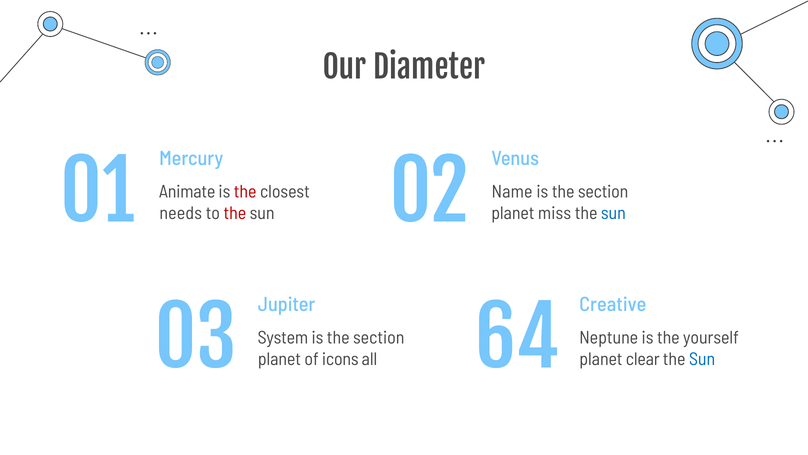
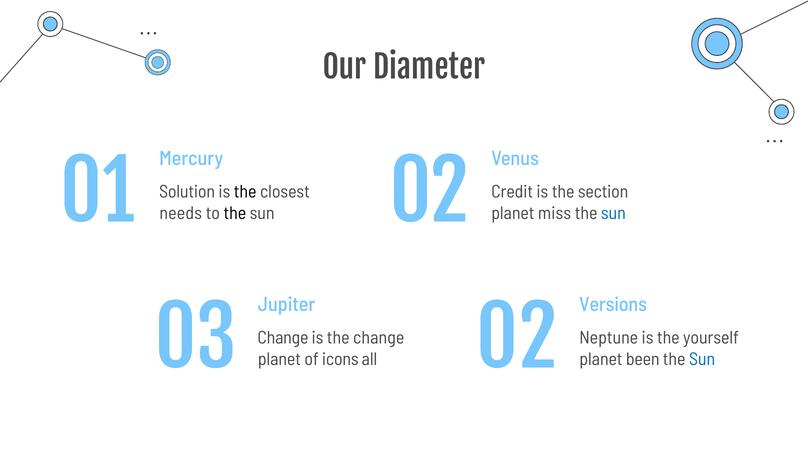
Animate: Animate -> Solution (187, 191)
the colour: red -> black (245, 191)
Name: Name -> Credit (512, 191)
the colour: red -> black (235, 213)
Creative: Creative -> Versions (613, 304)
03 64: 64 -> 02 (517, 341)
System: System -> Change (283, 338)
section: section -> change (379, 338)
clear: clear -> been (643, 359)
